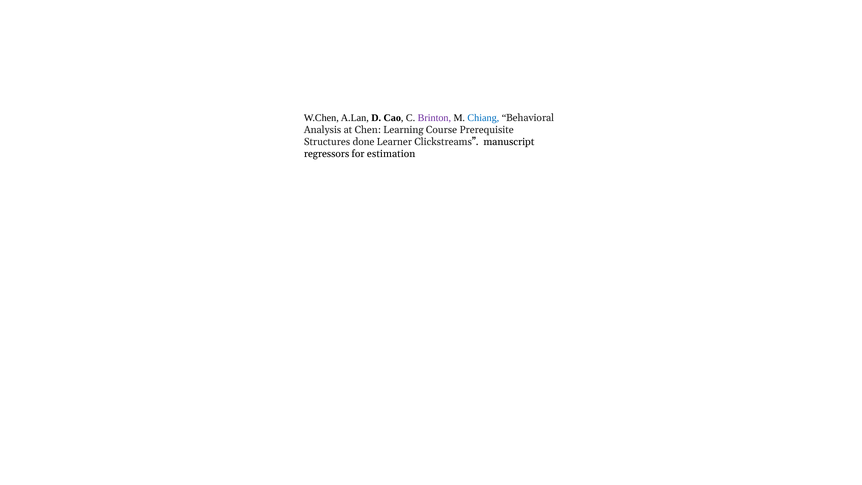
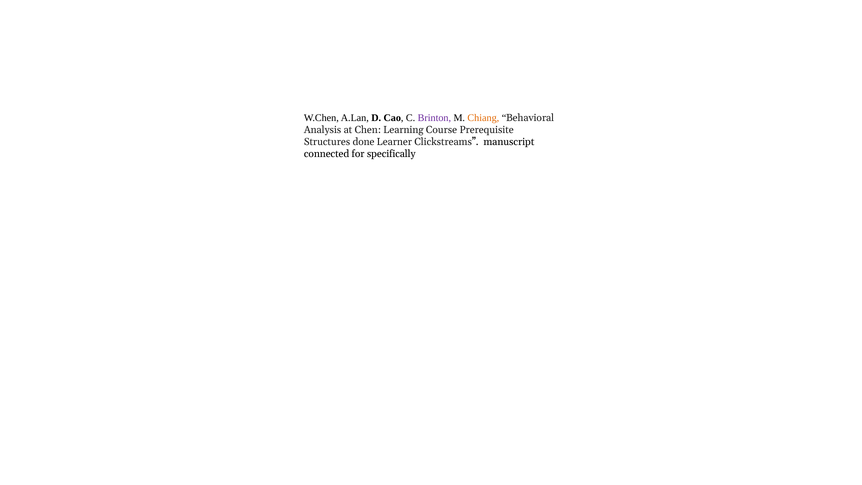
Chiang colour: blue -> orange (483, 118)
regressors: regressors -> connected (327, 154)
estimation: estimation -> specifically (391, 154)
